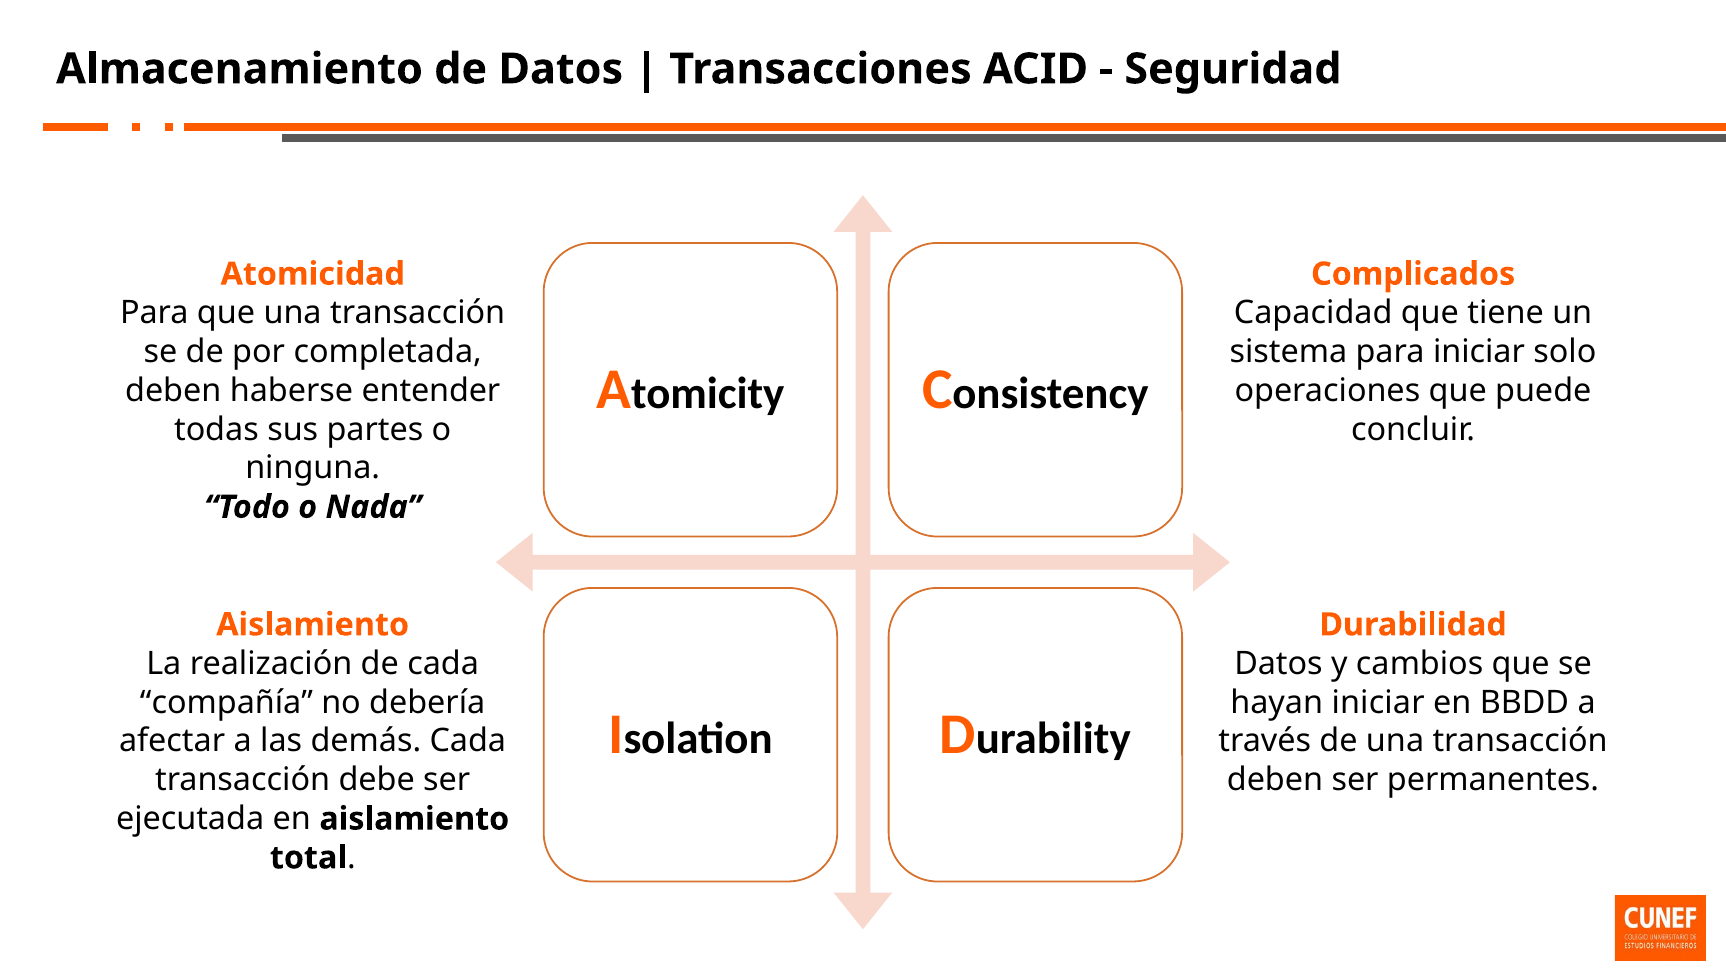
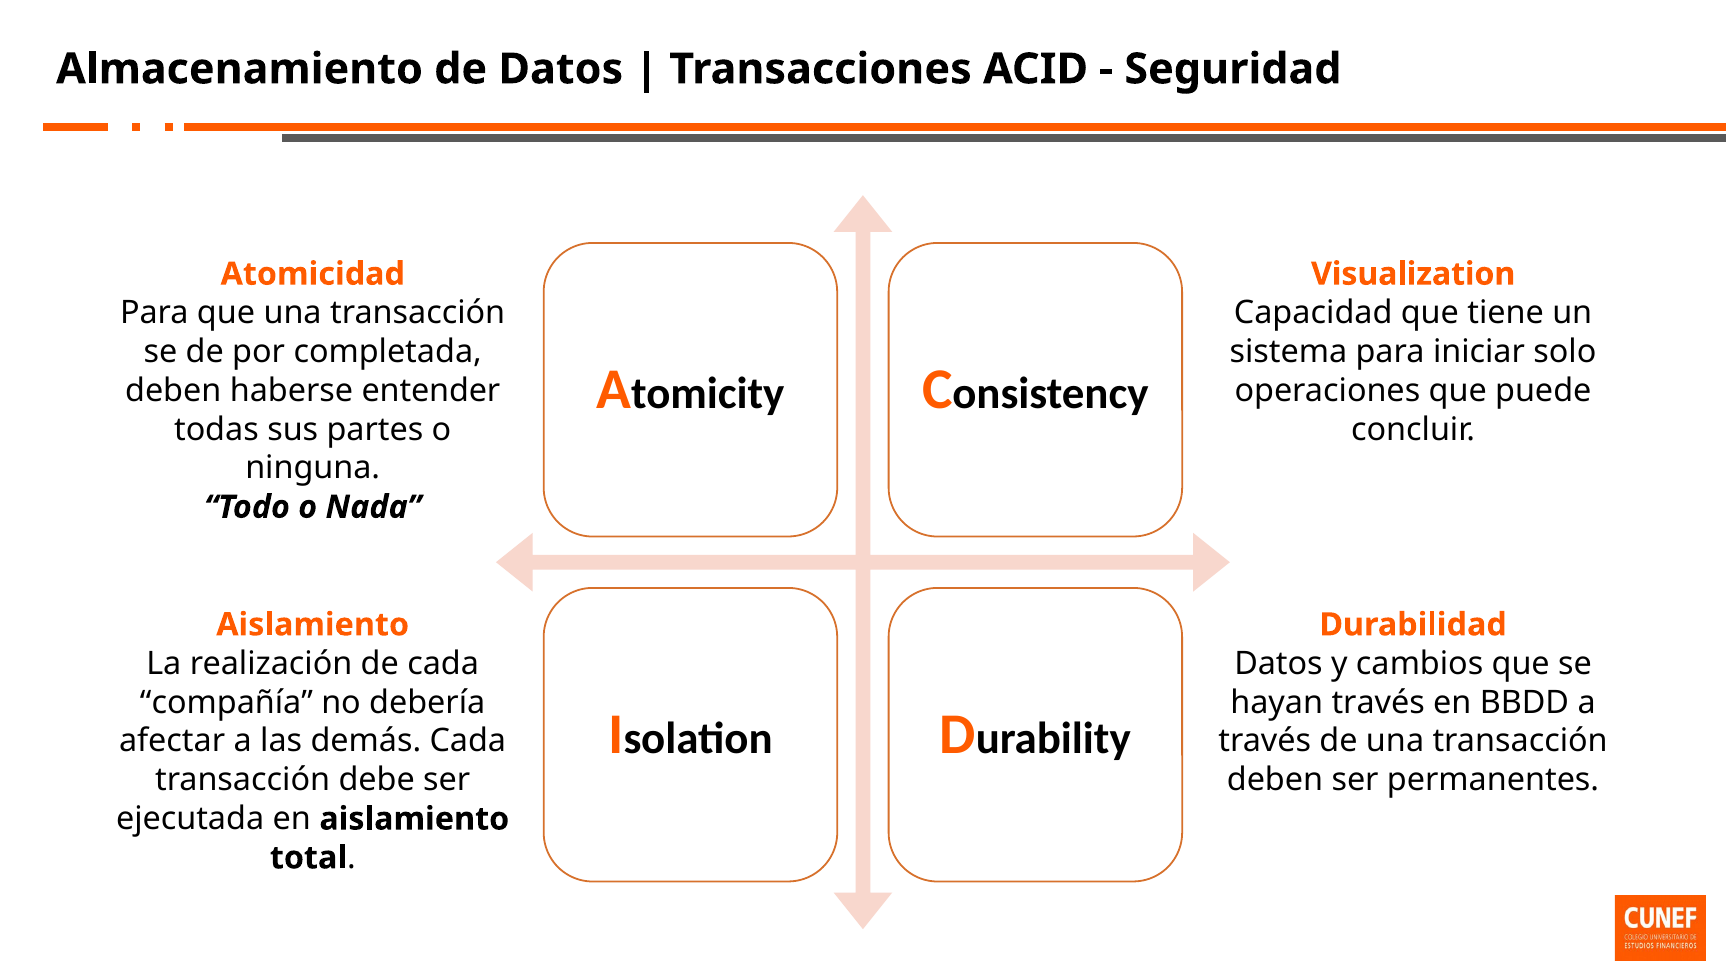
Complicados: Complicados -> Visualization (1413, 274)
hayan iniciar: iniciar -> través (1378, 702)
